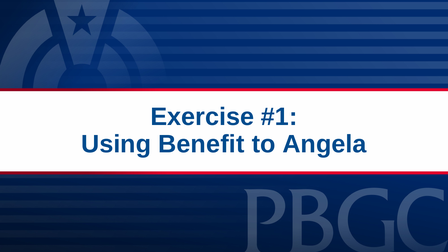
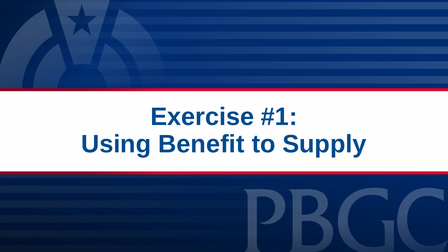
Angela: Angela -> Supply (324, 144)
